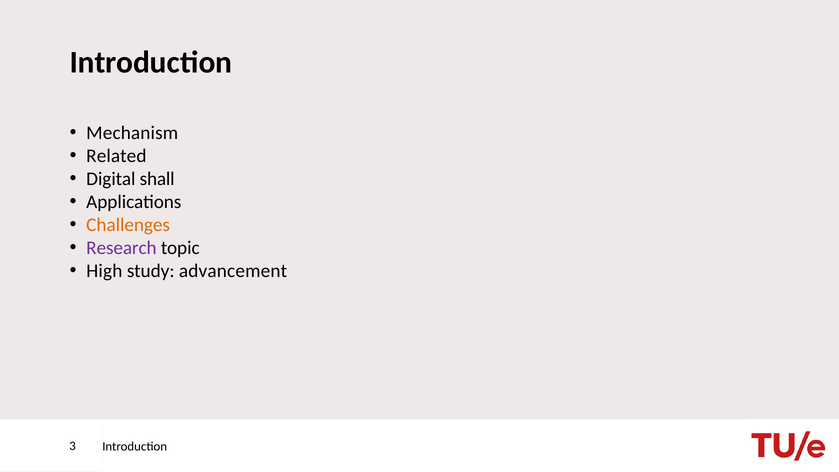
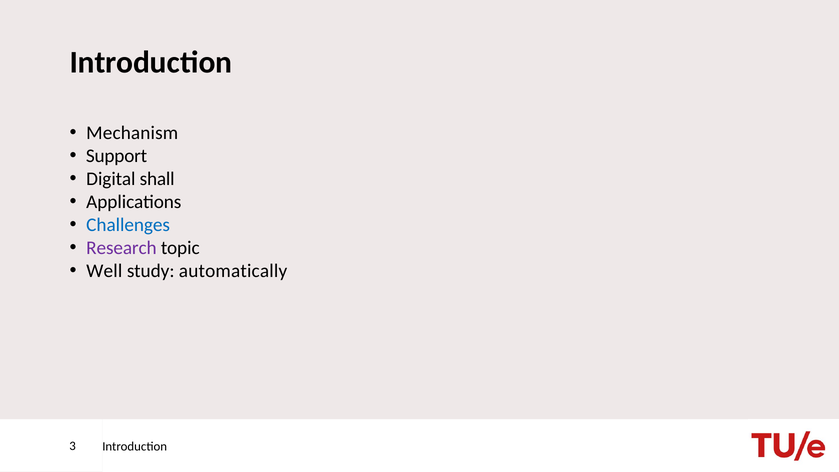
Related: Related -> Support (117, 156)
Challenges colour: orange -> blue (128, 225)
High: High -> Well (104, 271)
advancement: advancement -> automatically (233, 271)
